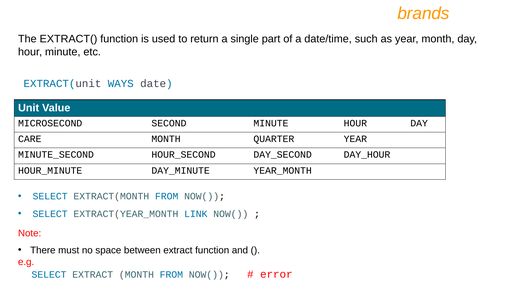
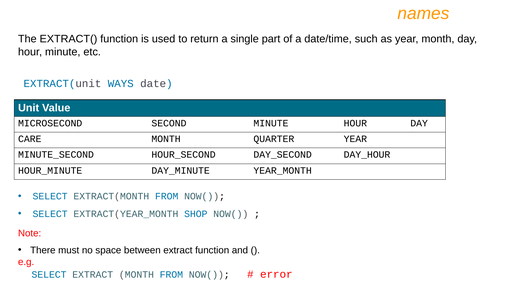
brands: brands -> names (423, 13)
LINK: LINK -> SHOP (196, 214)
